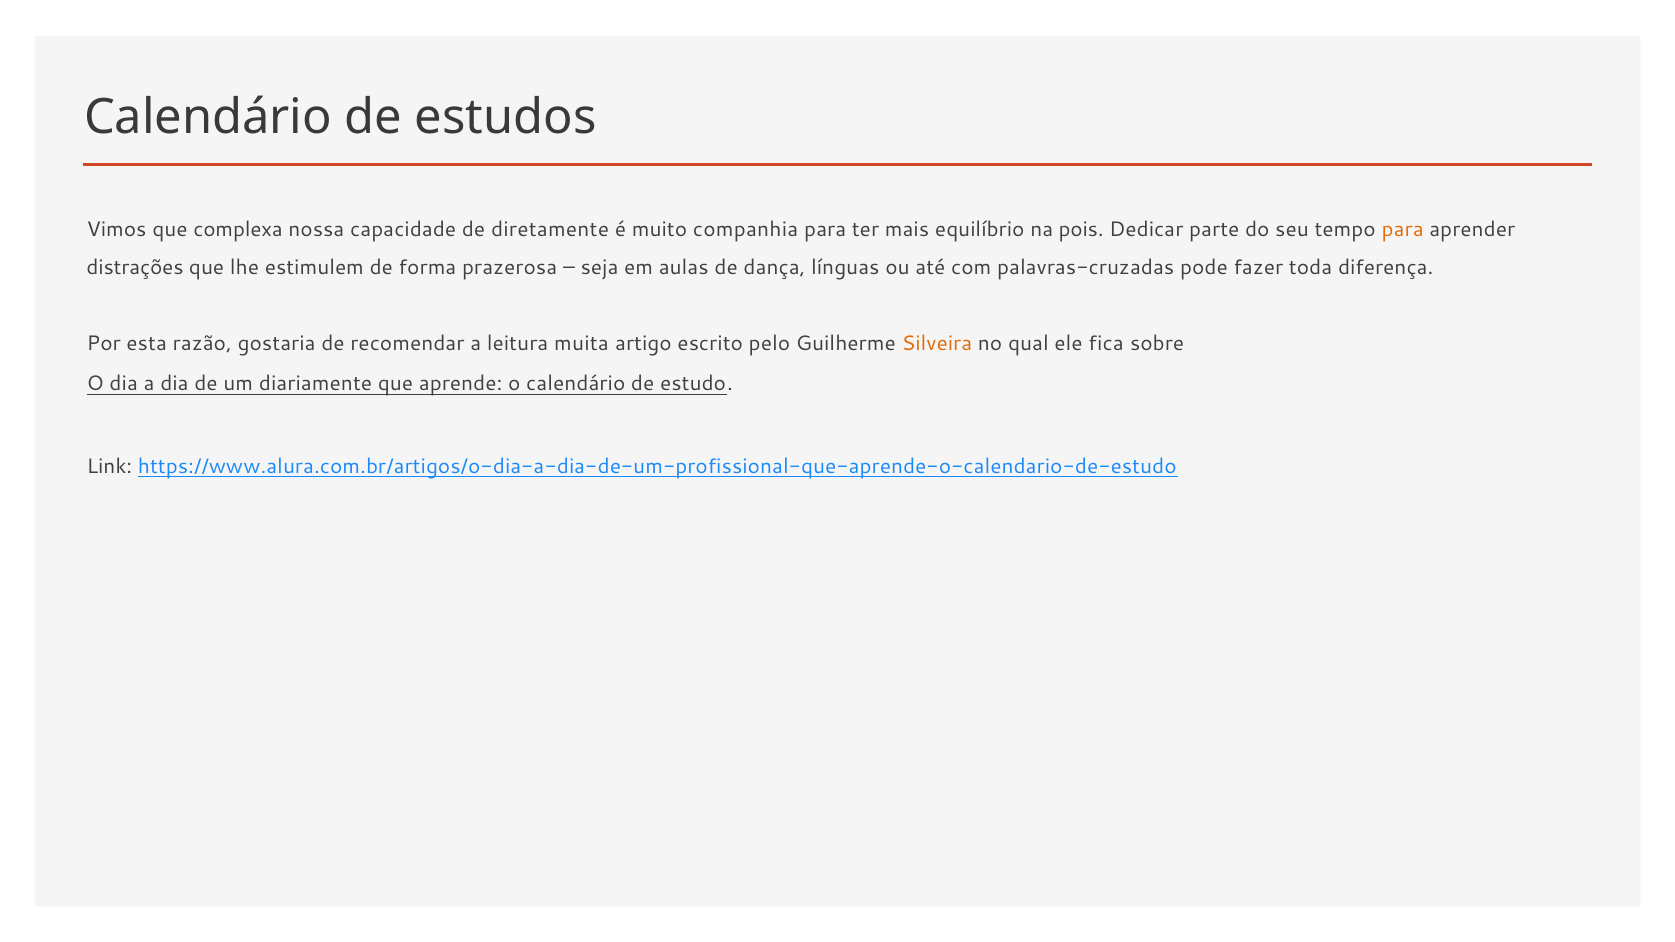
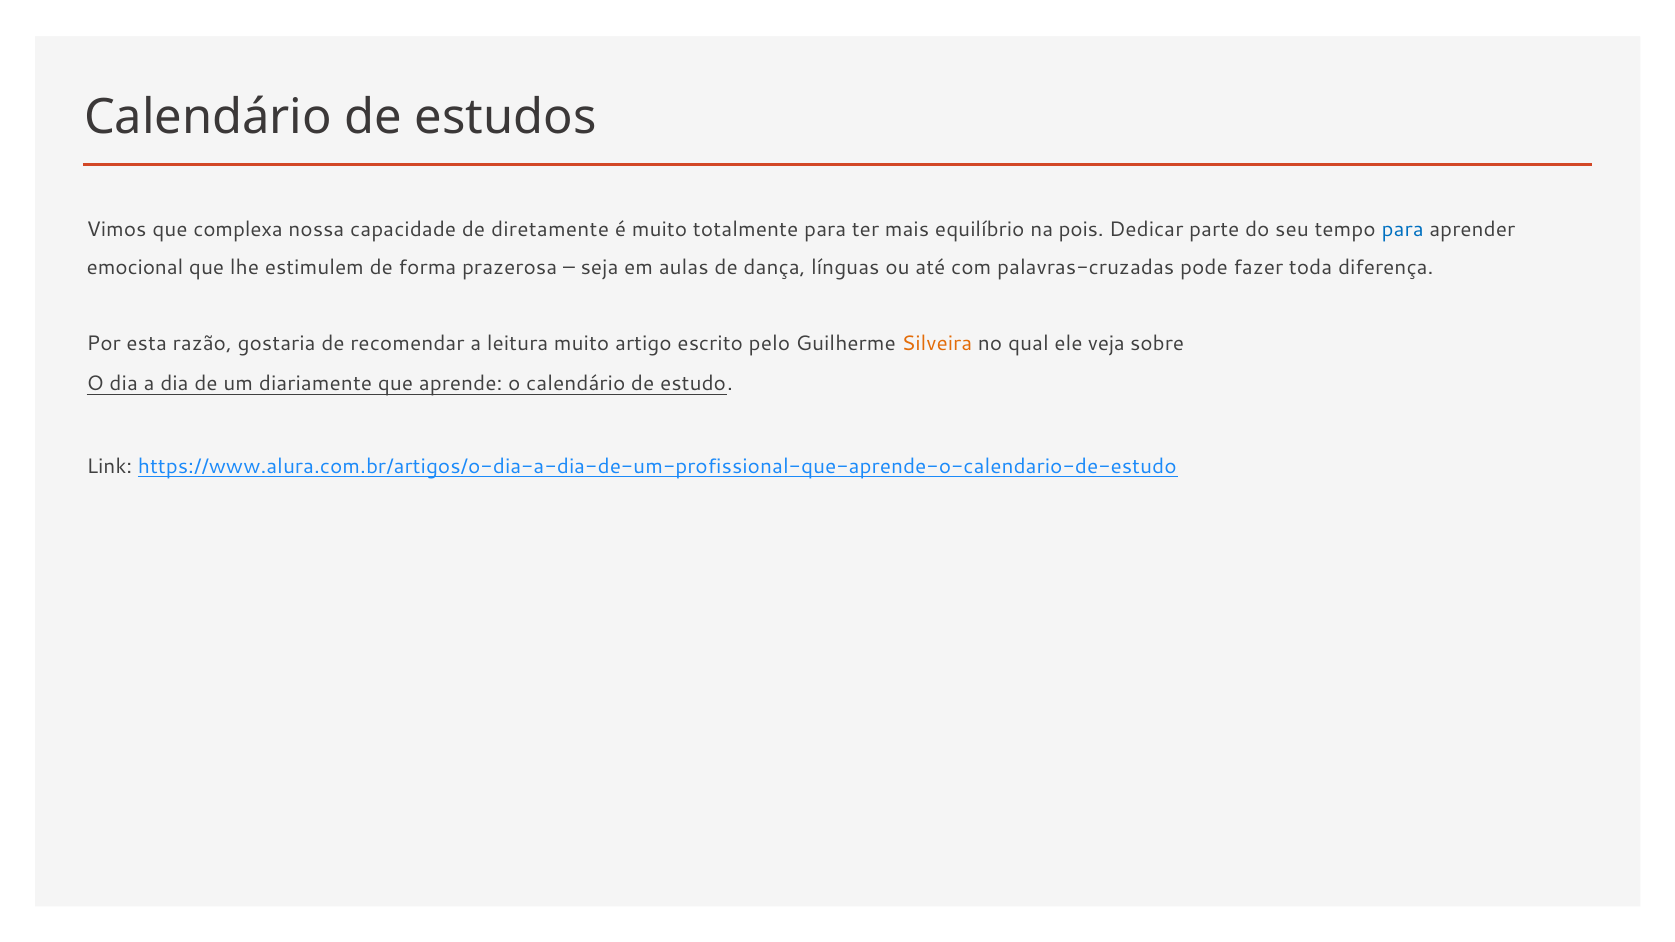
companhia: companhia -> totalmente (746, 230)
para colour: orange -> blue (1403, 230)
distrações: distrações -> emocional (135, 268)
leitura muita: muita -> muito (582, 344)
fica: fica -> veja (1106, 344)
